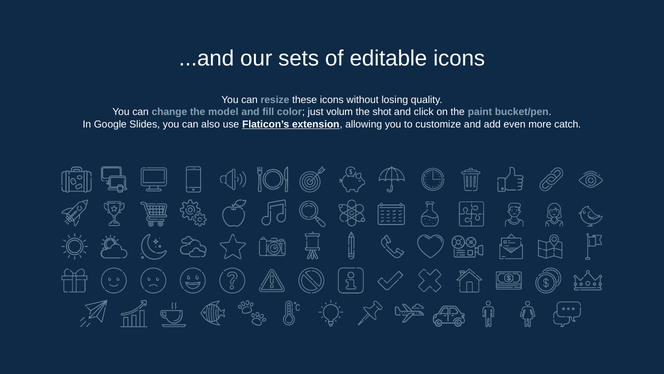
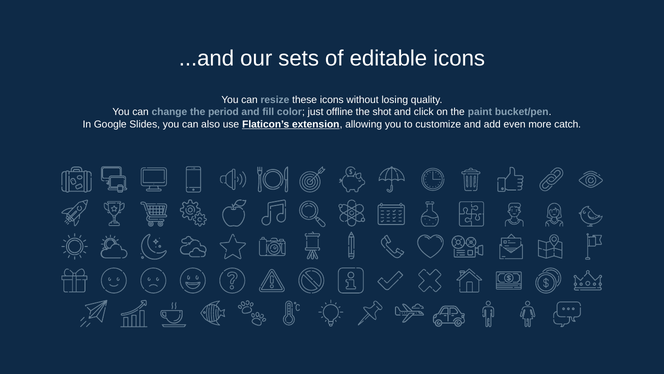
model: model -> period (223, 112)
volum: volum -> offline (340, 112)
